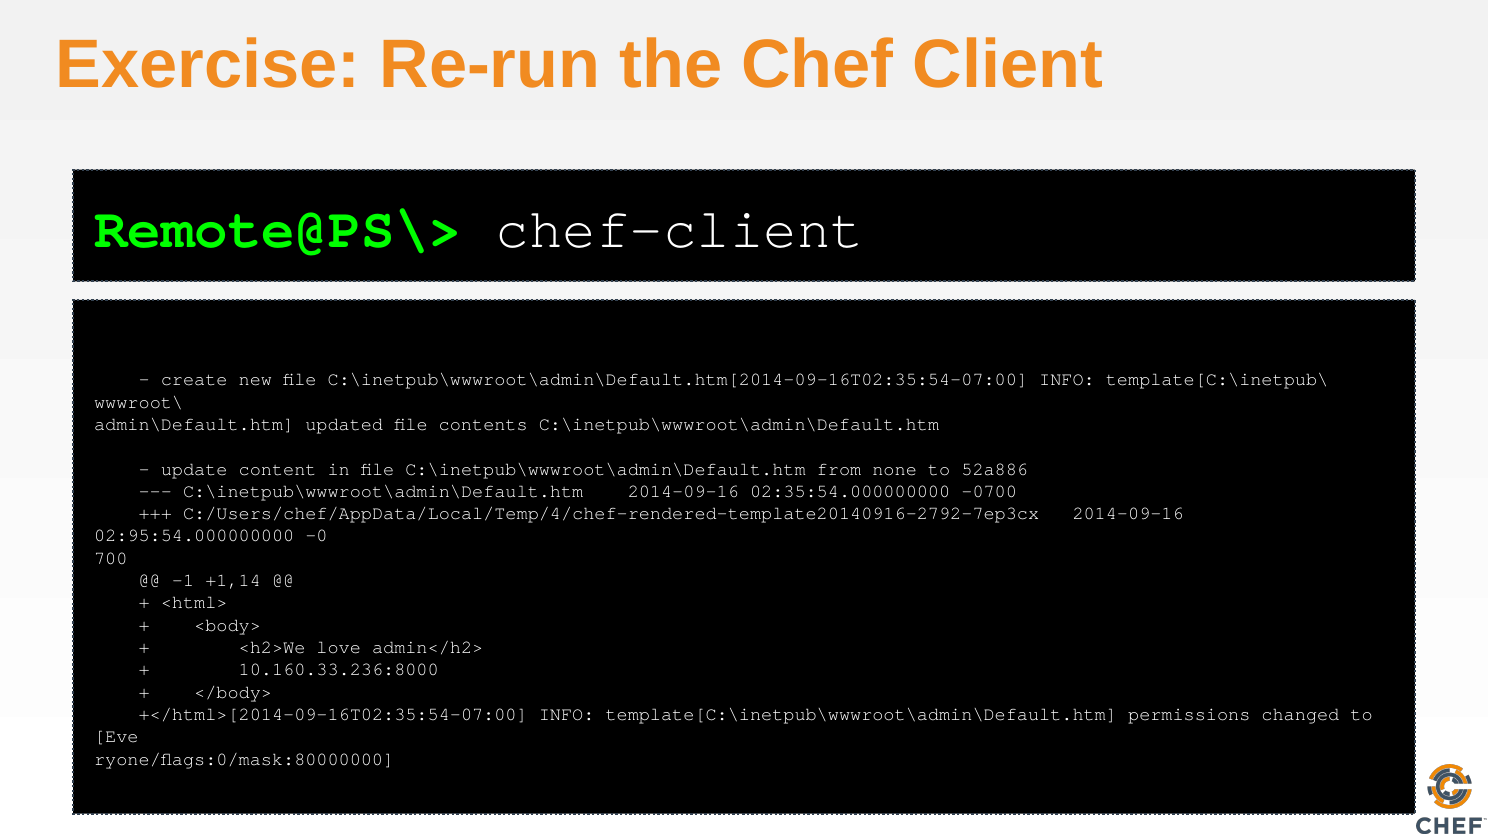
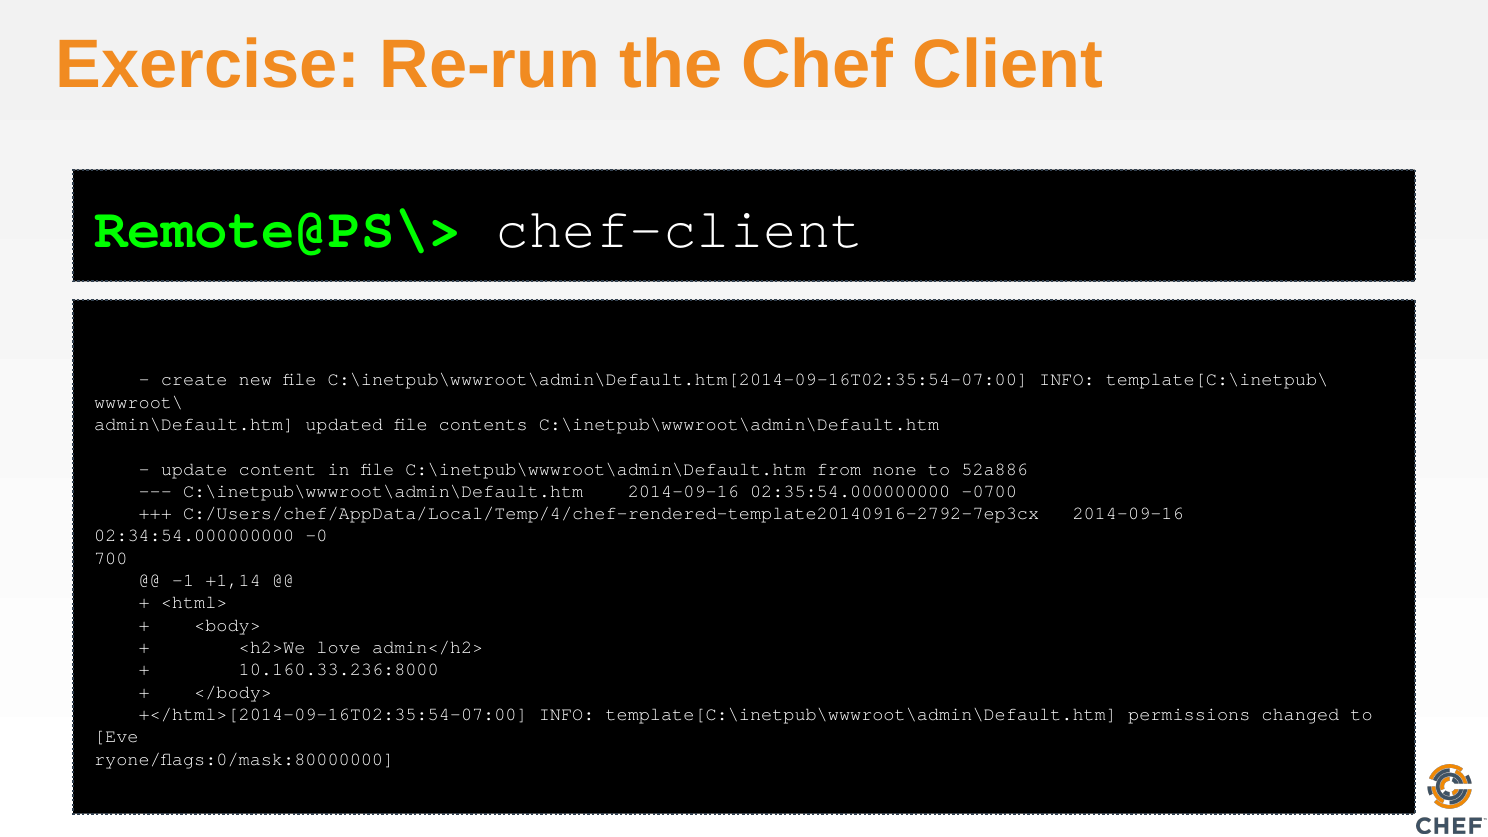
02:95:54.000000000: 02:95:54.000000000 -> 02:34:54.000000000 (194, 536)
